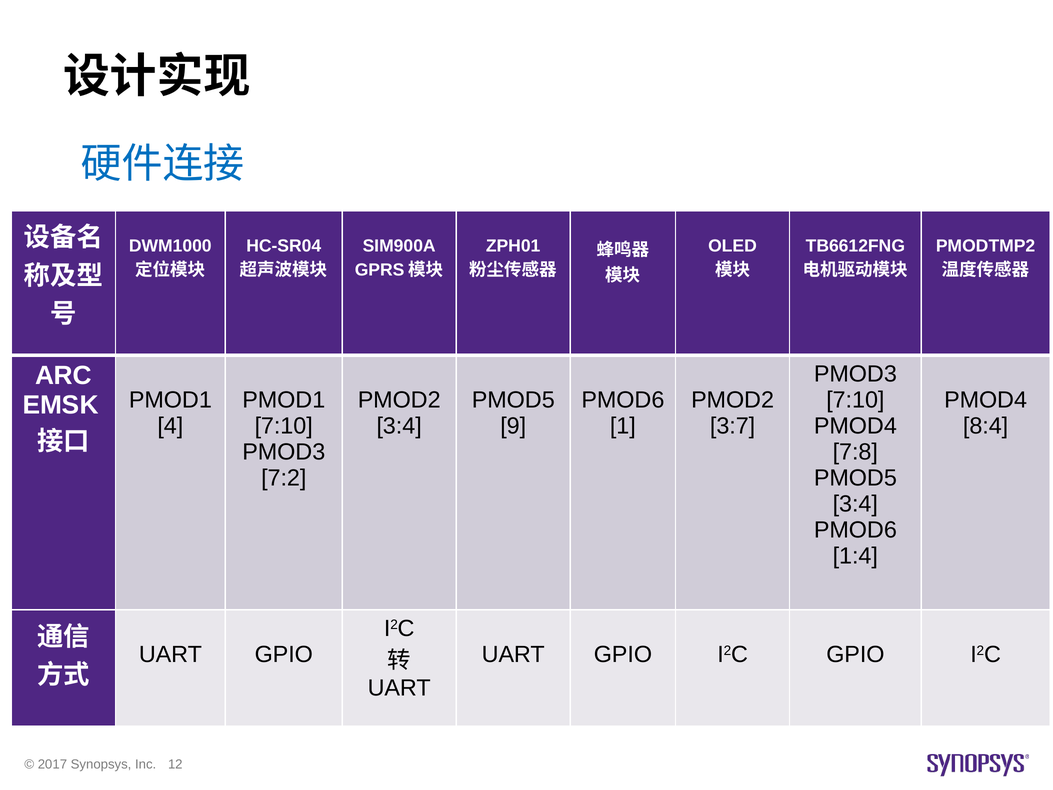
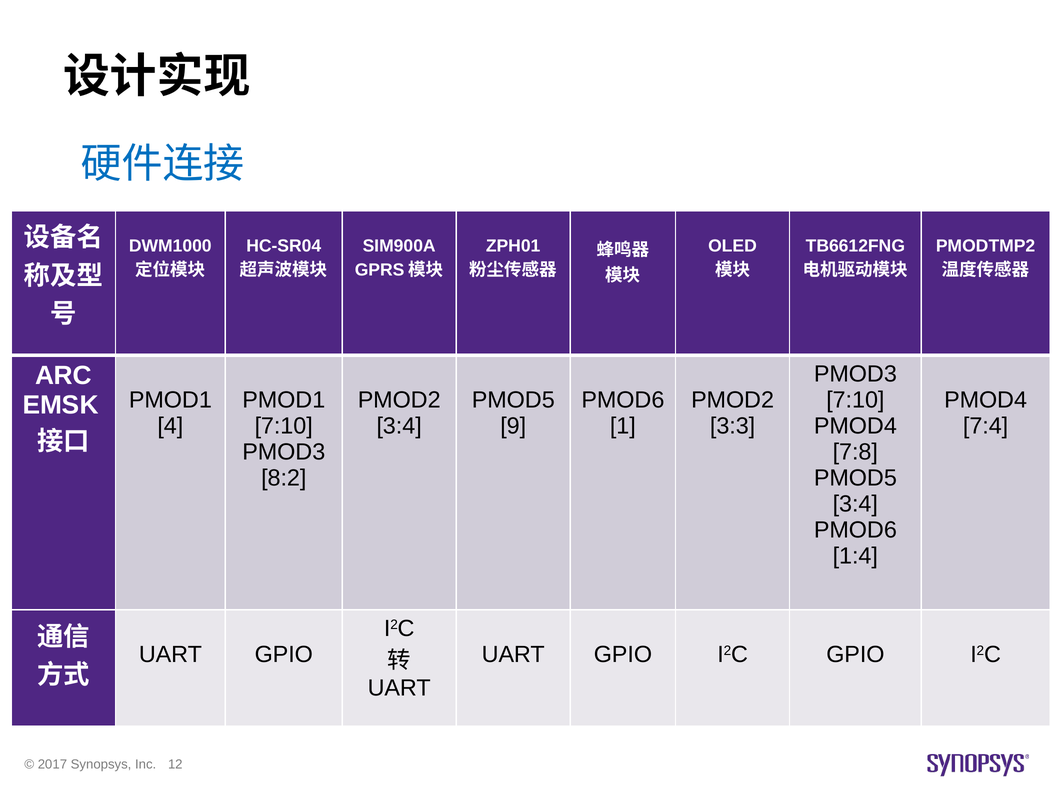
3:7: 3:7 -> 3:3 (733, 426)
8:4: 8:4 -> 7:4 (986, 426)
7:2: 7:2 -> 8:2 (284, 478)
